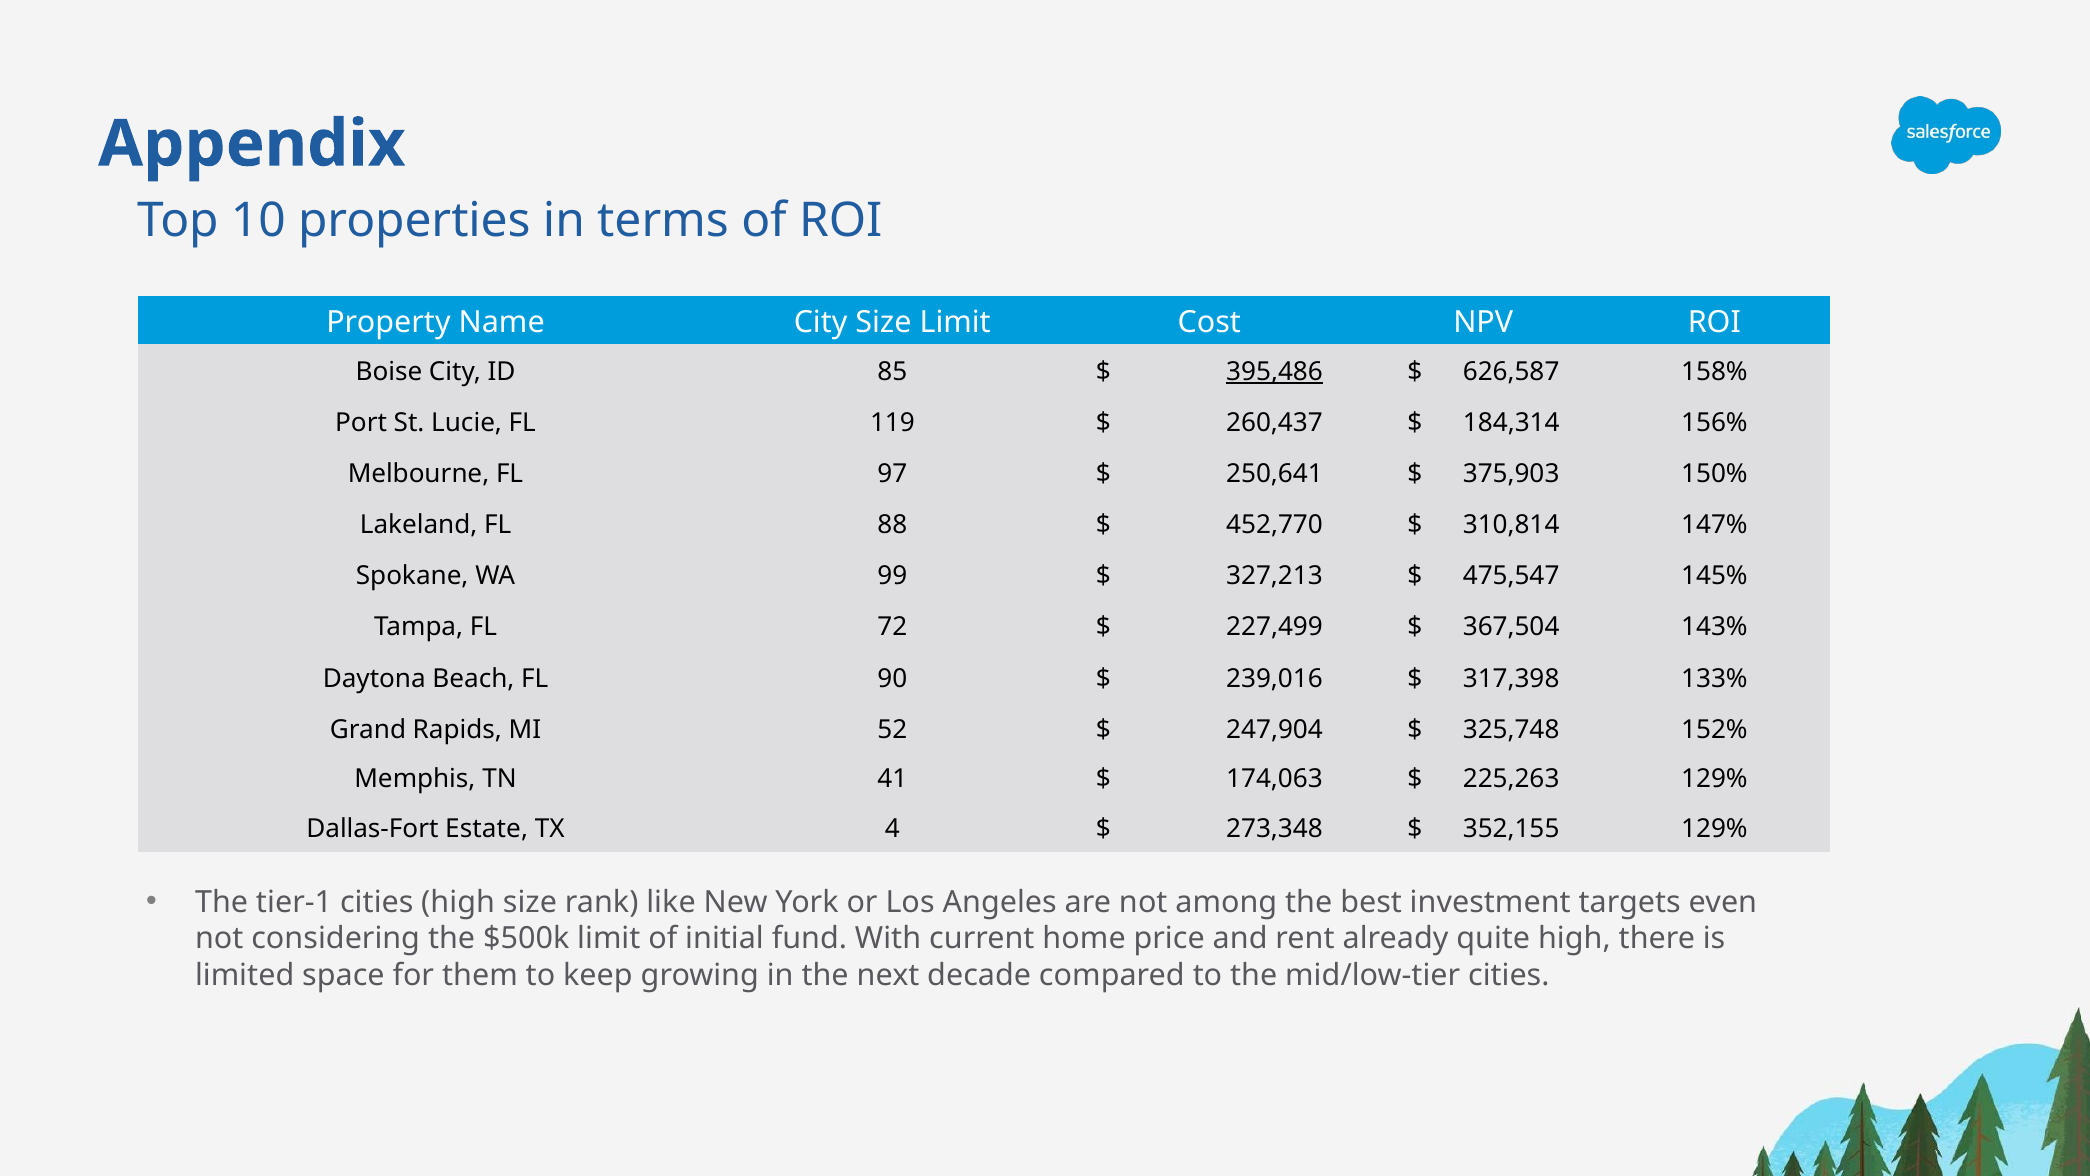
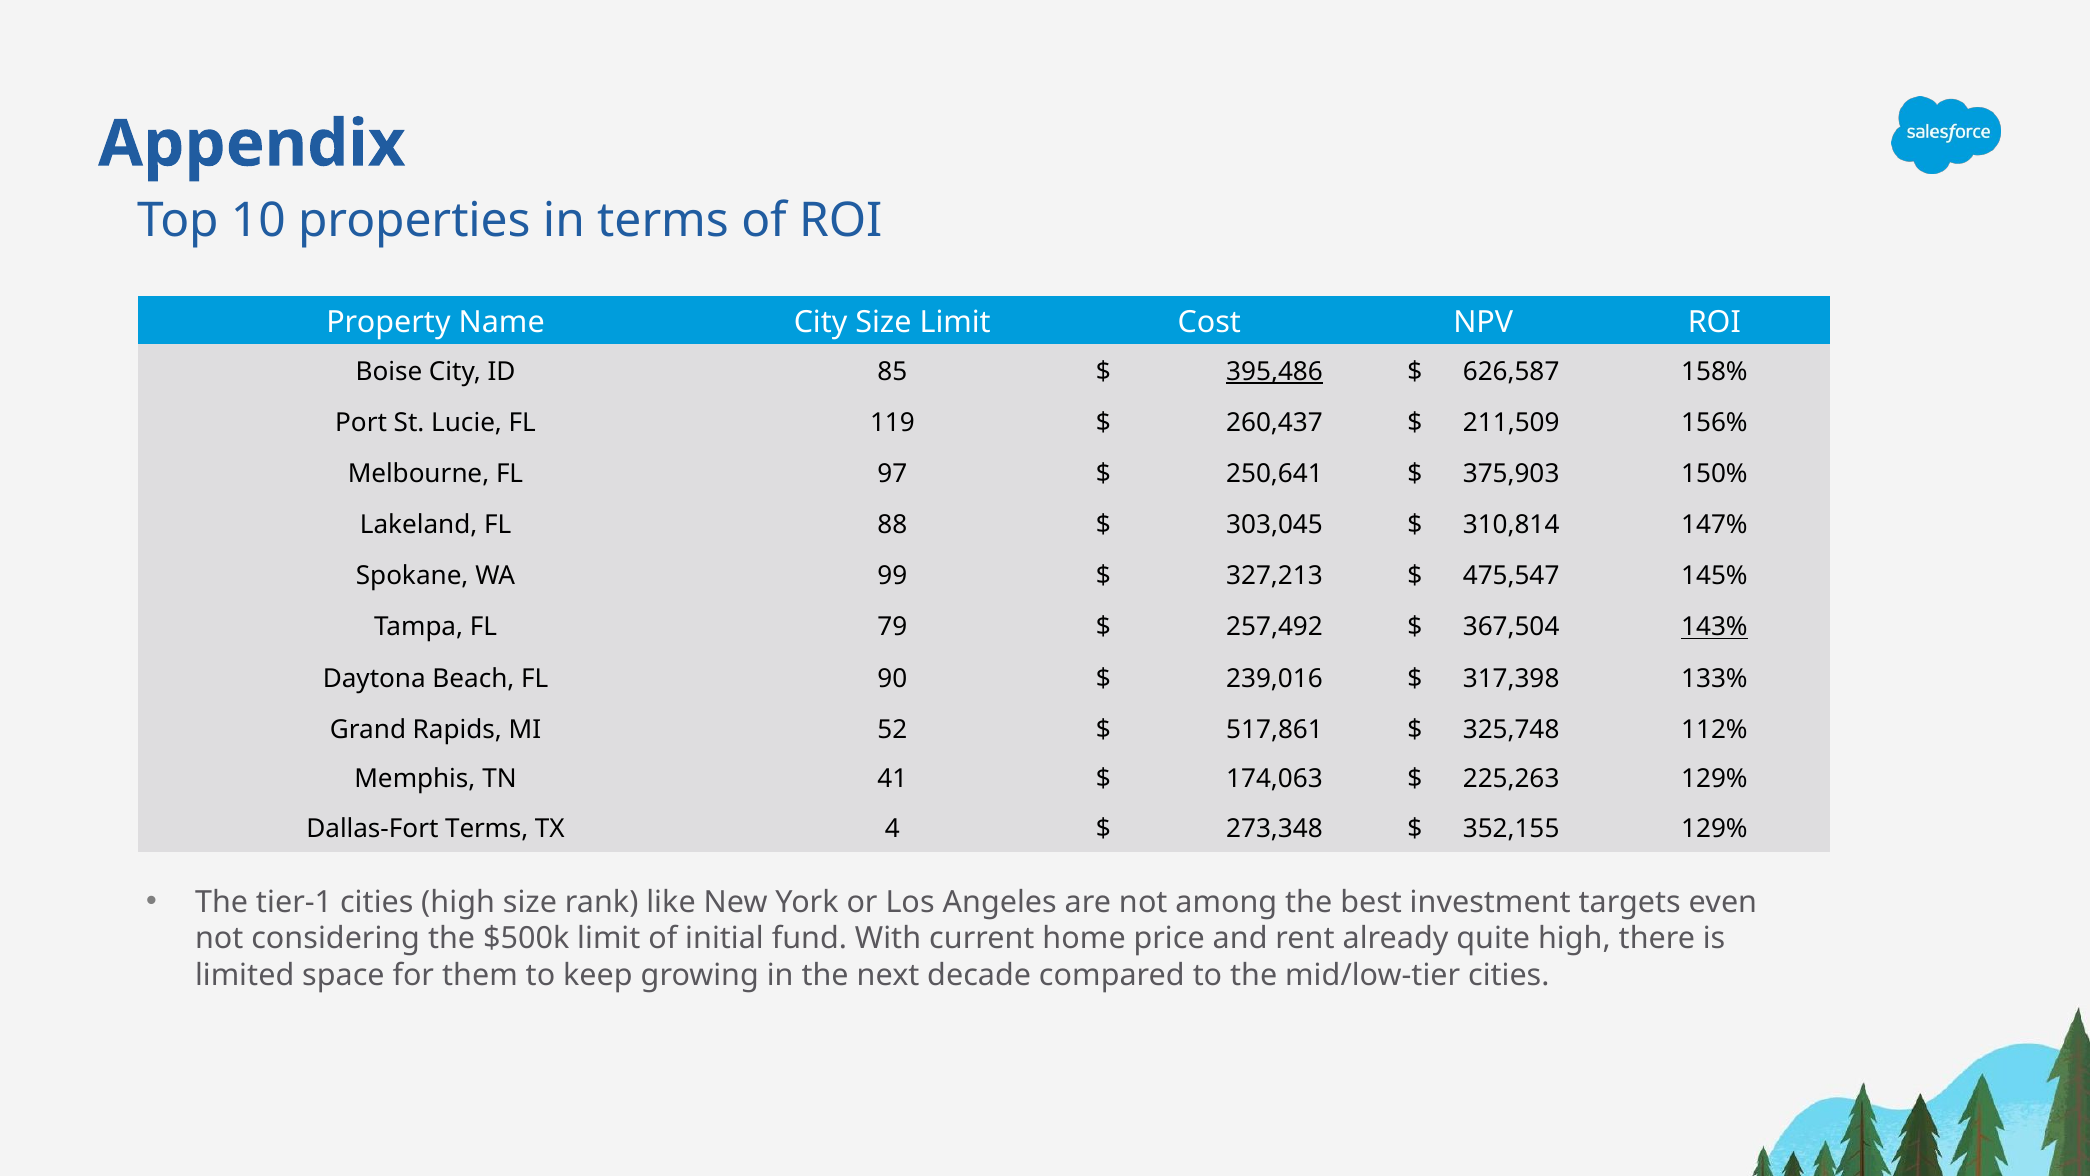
184,314: 184,314 -> 211,509 (1511, 423)
452,770: 452,770 -> 303,045 (1275, 525)
72: 72 -> 79 (892, 627)
227,499: 227,499 -> 257,492 (1275, 627)
143% underline: none -> present (1714, 627)
247,904: 247,904 -> 517,861 (1275, 730)
152%: 152% -> 112% (1714, 730)
Dallas-Fort Estate: Estate -> Terms (487, 829)
